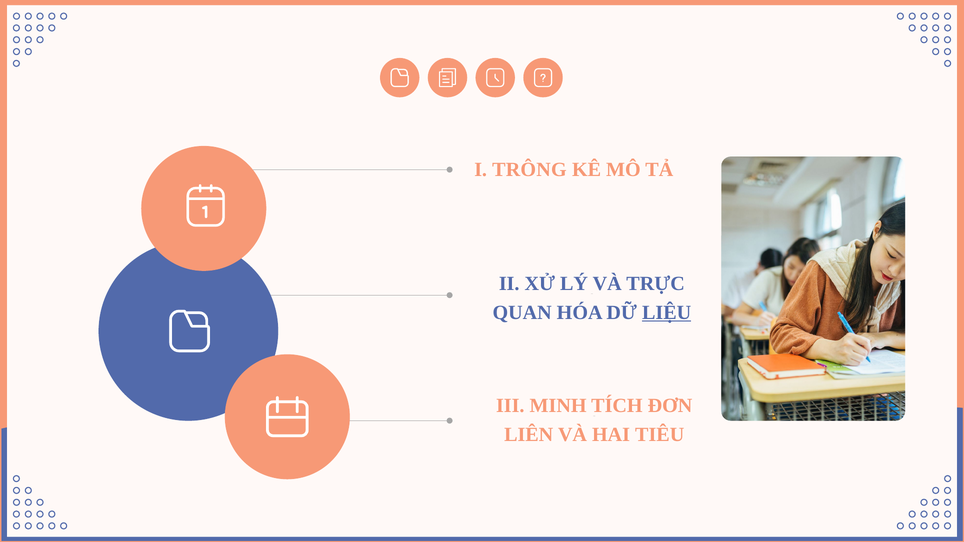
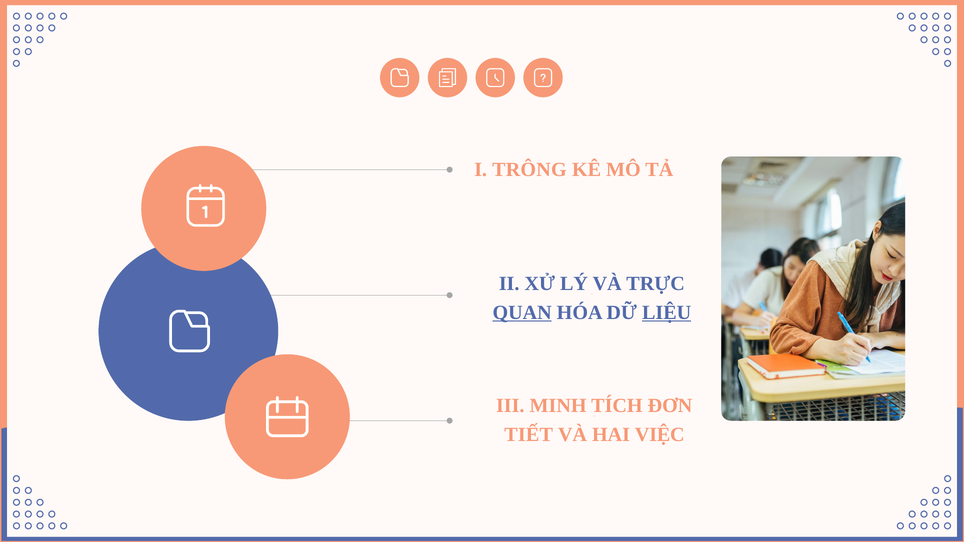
QUAN underline: none -> present (522, 313)
LIÊN: LIÊN -> TIẾT (529, 435)
TIÊU: TIÊU -> VIỆC (660, 435)
